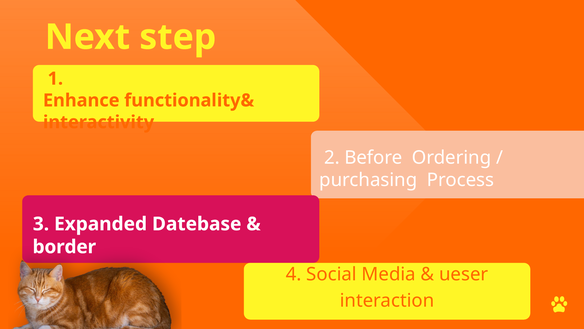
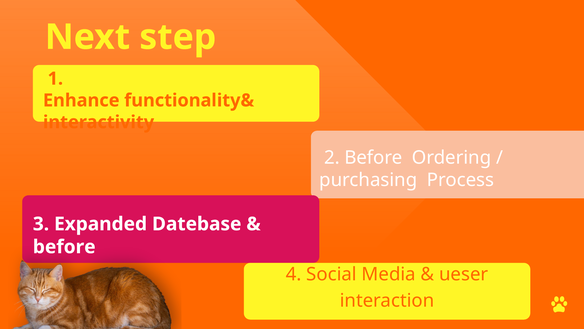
border: border -> before (64, 247)
